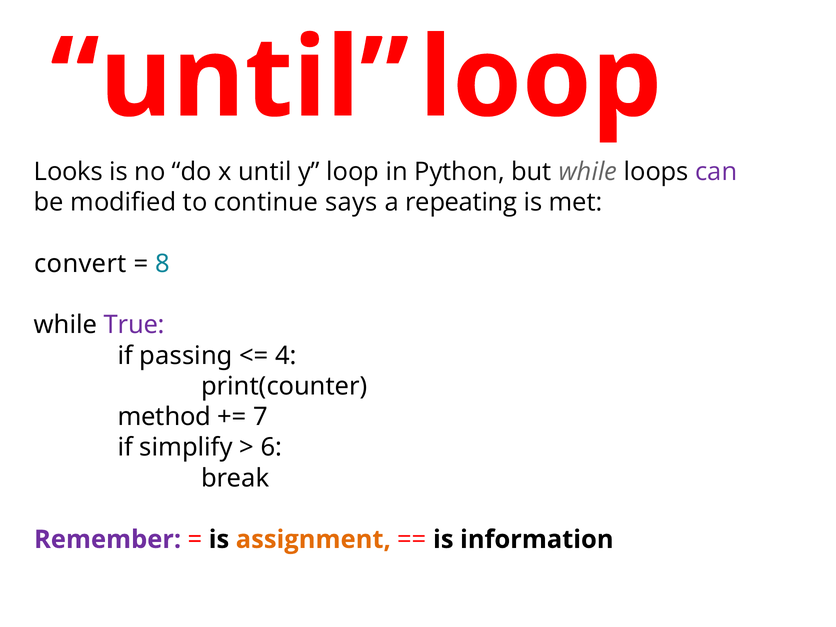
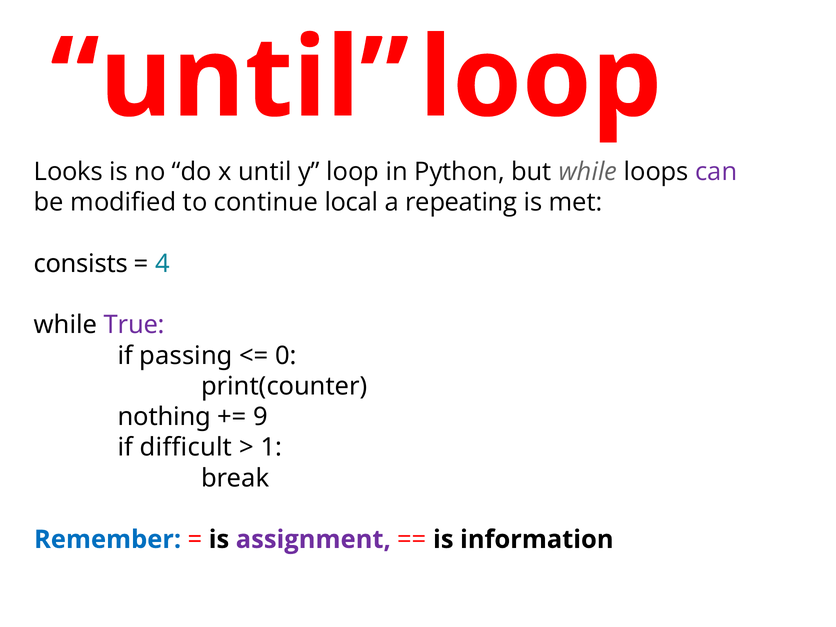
says: says -> local (351, 202)
convert: convert -> consists (81, 264)
8: 8 -> 4 (162, 264)
4: 4 -> 0 (286, 356)
method: method -> nothing (164, 417)
7: 7 -> 9 (260, 417)
simplify: simplify -> difficult (186, 448)
6: 6 -> 1 (271, 448)
Remember colour: purple -> blue (108, 539)
assignment colour: orange -> purple (313, 539)
